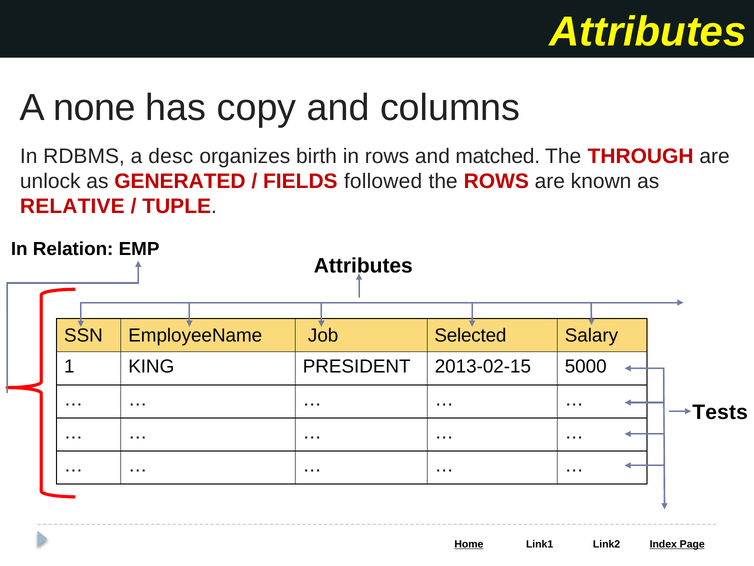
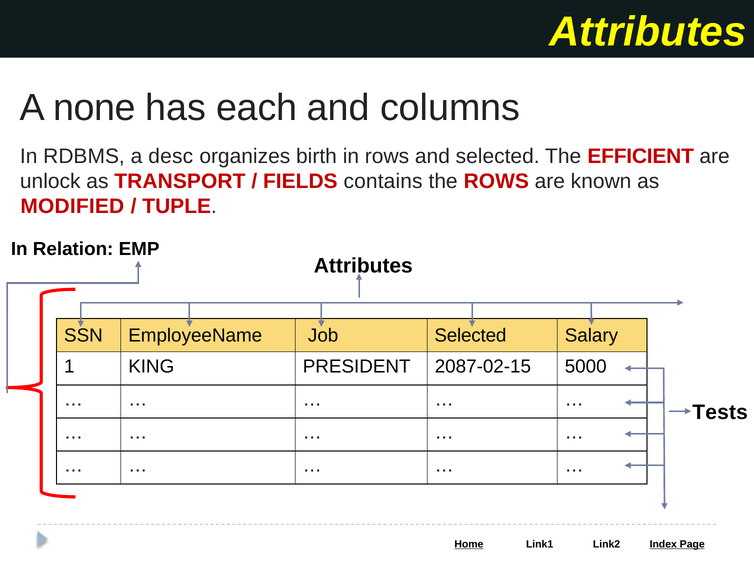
copy: copy -> each (257, 108)
and matched: matched -> selected (498, 156)
THROUGH: THROUGH -> EFFICIENT (641, 156)
GENERATED: GENERATED -> TRANSPORT (180, 181)
followed: followed -> contains (383, 181)
RELATIVE: RELATIVE -> MODIFIED (72, 206)
2013-02-15: 2013-02-15 -> 2087-02-15 (483, 366)
